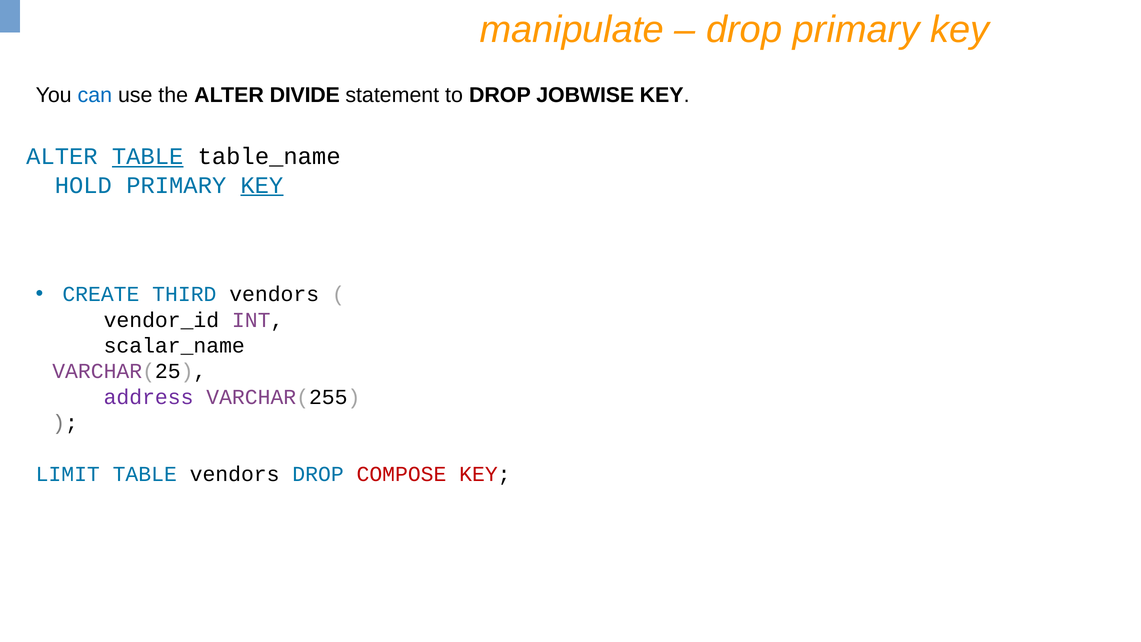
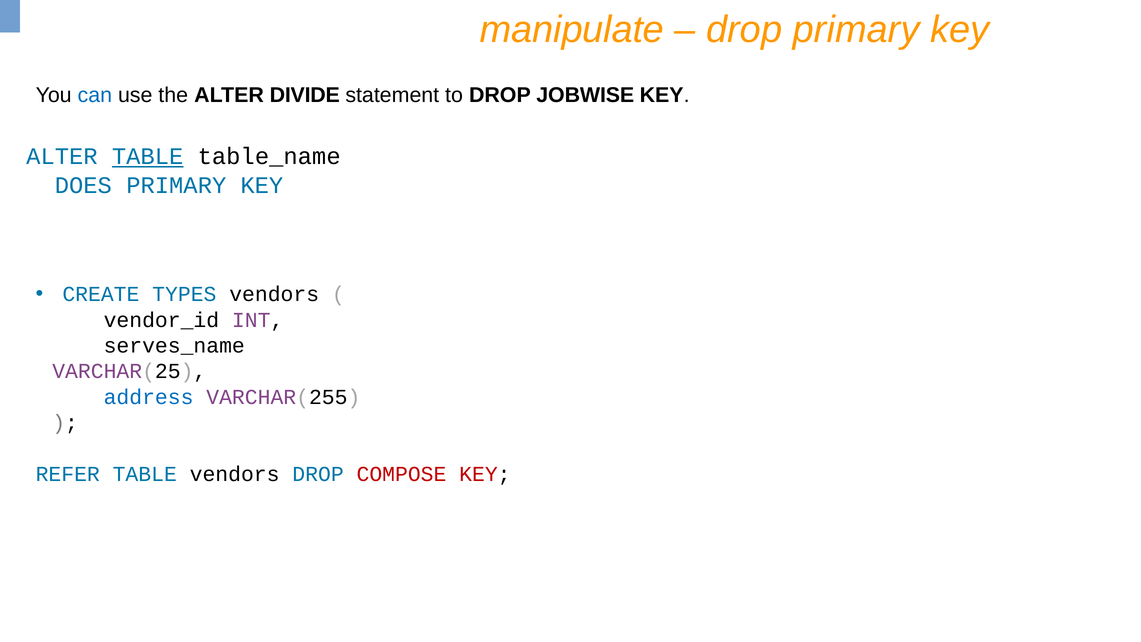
HOLD: HOLD -> DOES (83, 185)
KEY underline: present -> none (262, 185)
THIRD: THIRD -> TYPES (184, 294)
scalar_name: scalar_name -> serves_name (174, 346)
address colour: purple -> blue (149, 397)
LIMIT: LIMIT -> REFER (68, 474)
